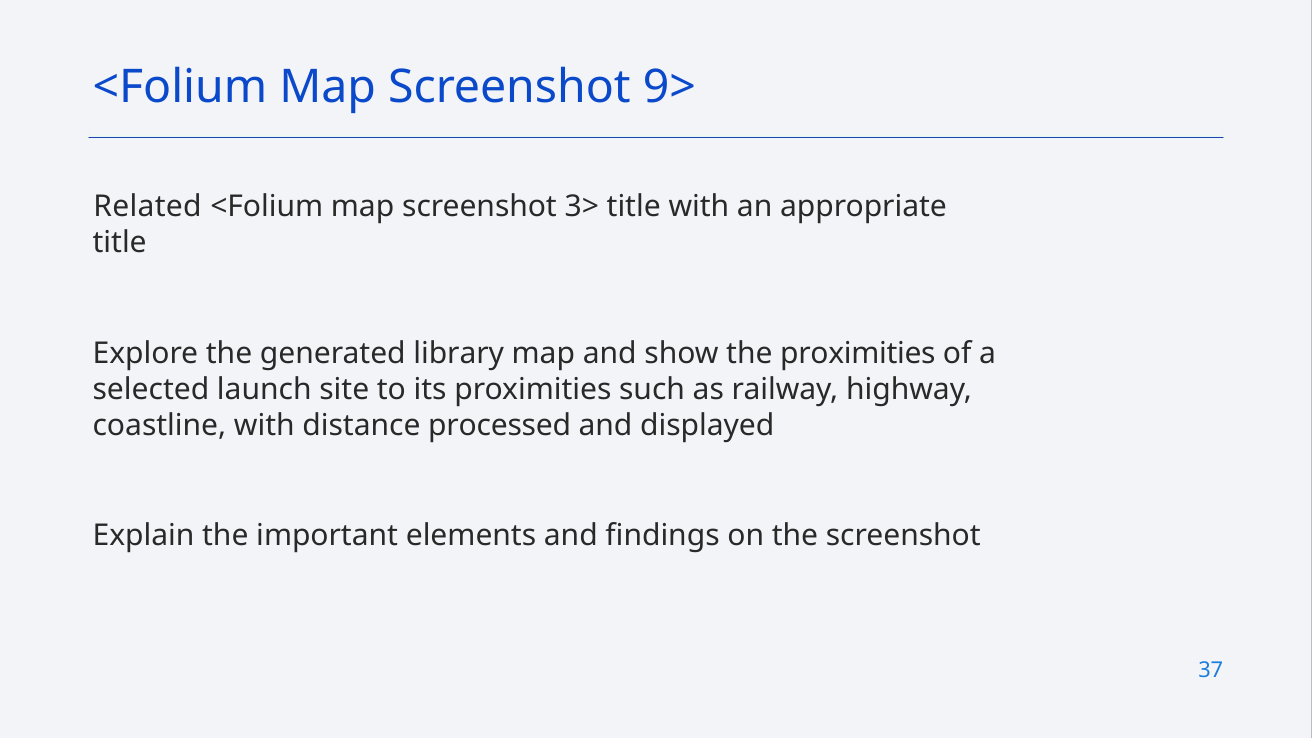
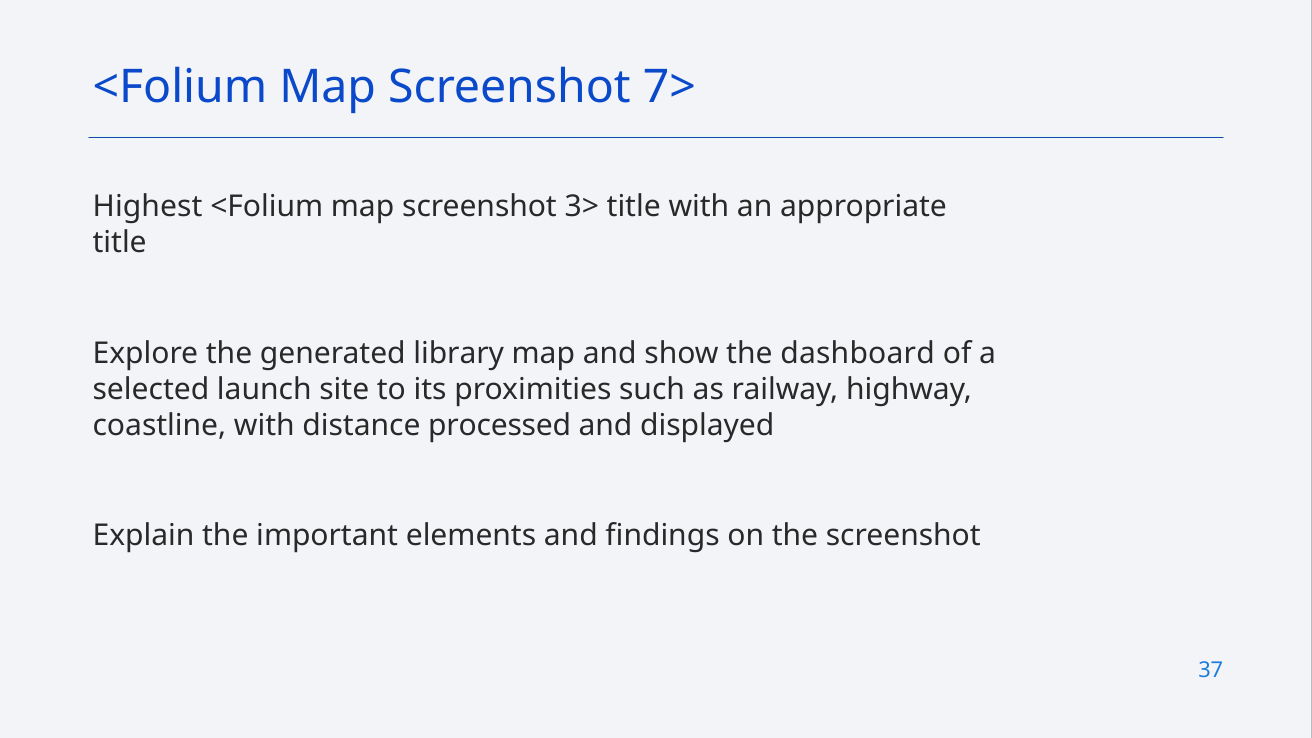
9>: 9> -> 7> (669, 88)
Related: Related -> Highest (148, 207)
the proximities: proximities -> dashboard (858, 353)
